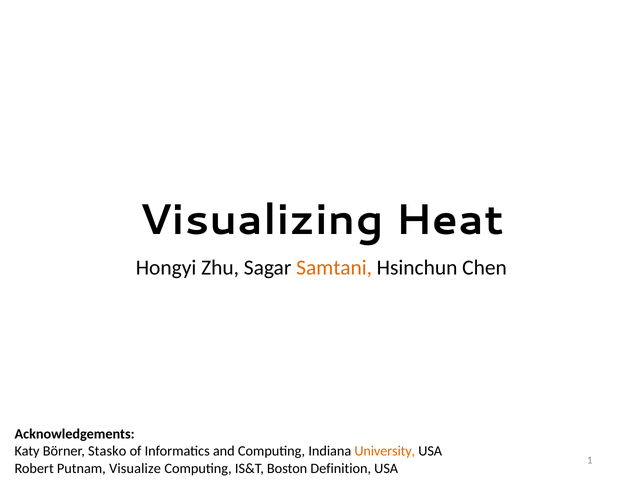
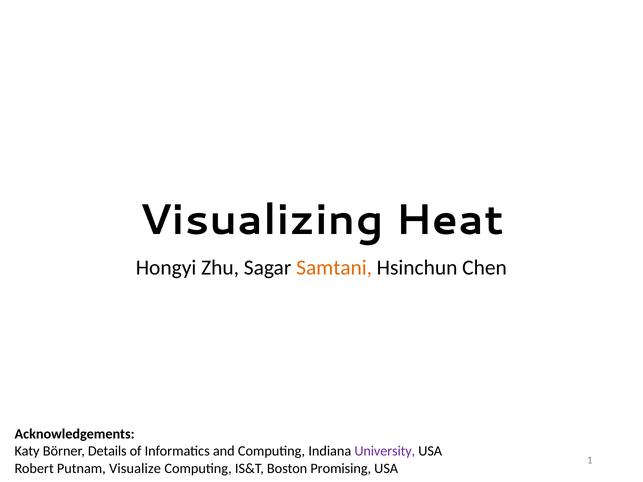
Stasko: Stasko -> Details (107, 452)
University colour: orange -> purple (385, 452)
Definition: Definition -> Promising (341, 469)
